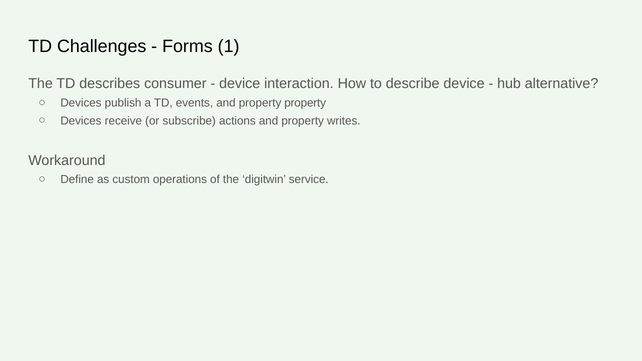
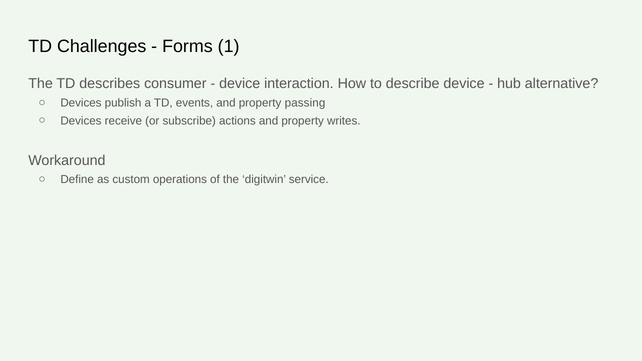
property property: property -> passing (305, 103)
